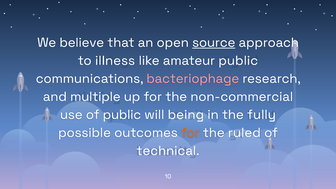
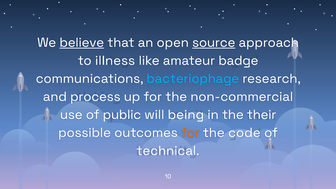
believe underline: none -> present (82, 42)
amateur public: public -> badge (238, 61)
bacteriophage colour: pink -> light blue (193, 79)
multiple: multiple -> process (95, 97)
fully: fully -> their (262, 115)
ruled: ruled -> code (244, 133)
